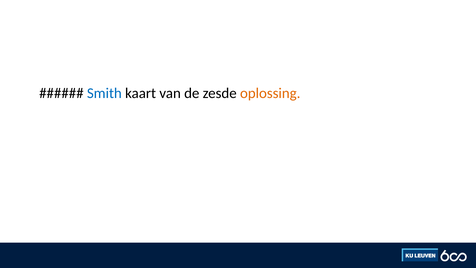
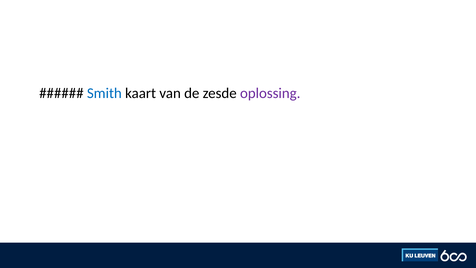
oplossing colour: orange -> purple (270, 93)
